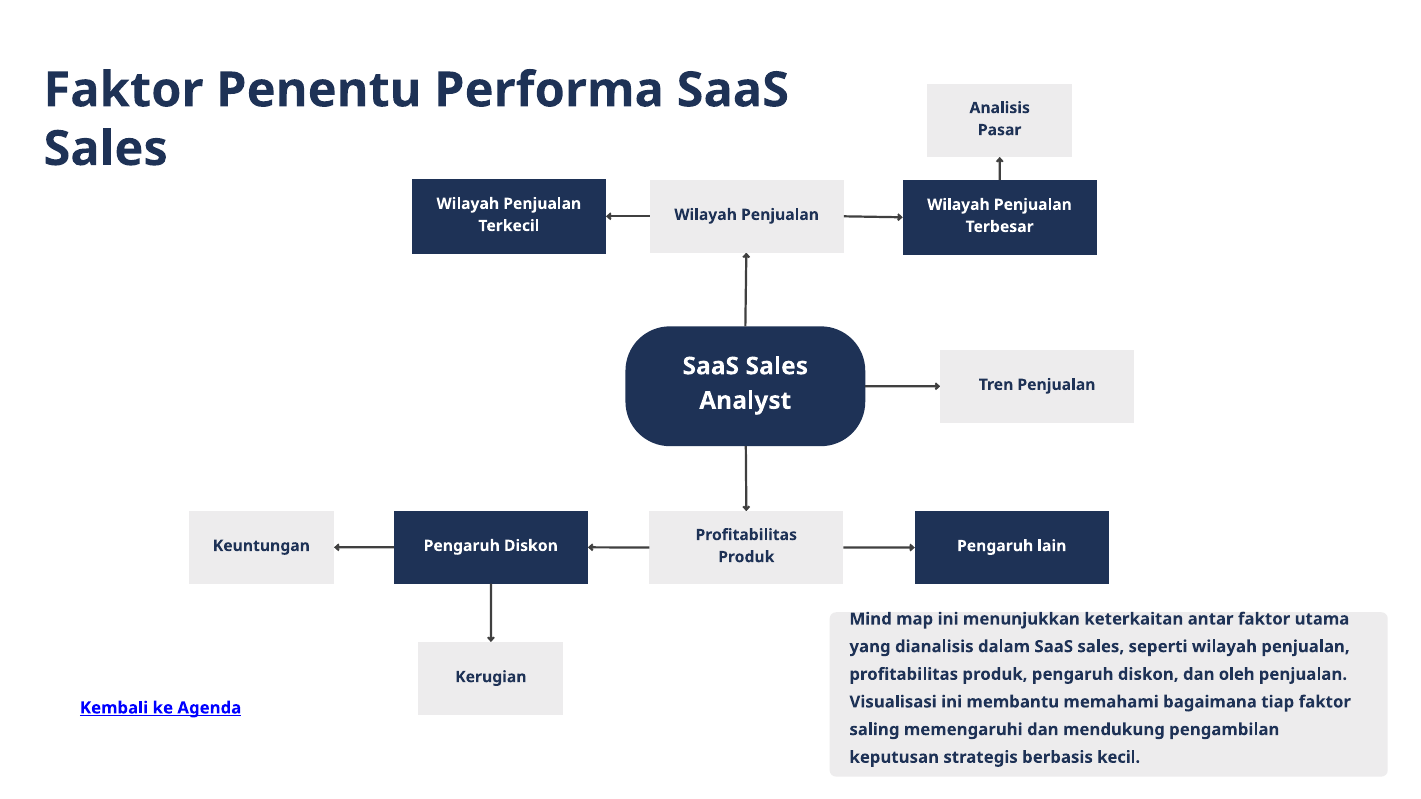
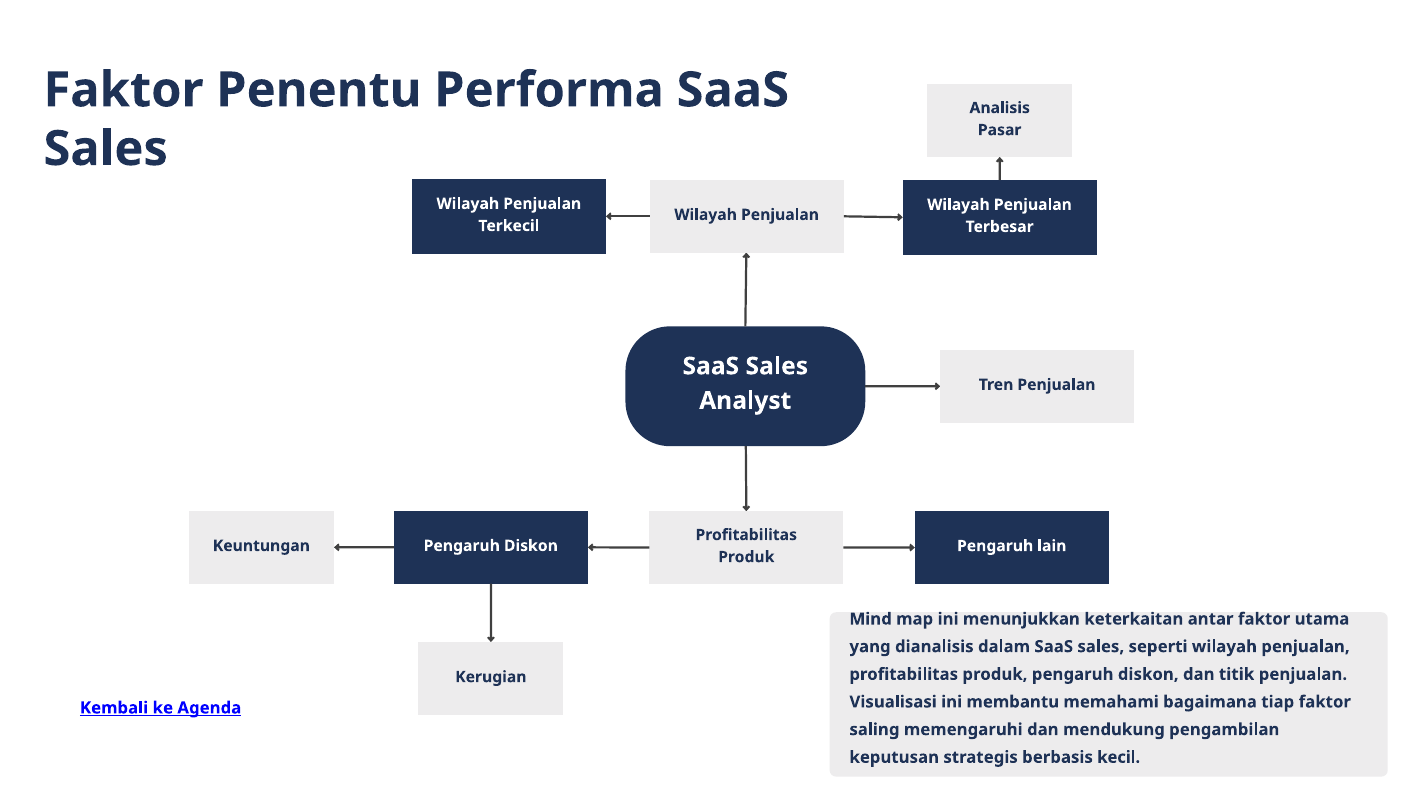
oleh: oleh -> titik (1237, 675)
